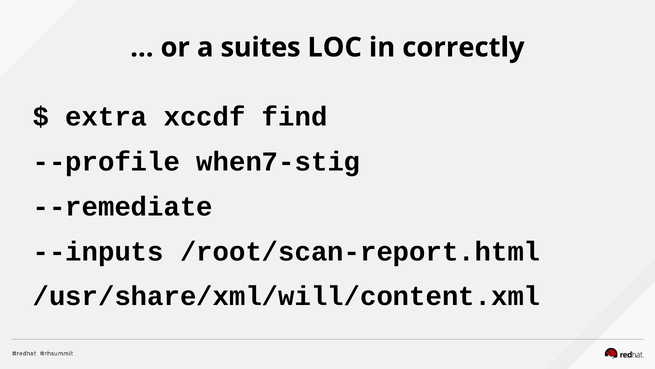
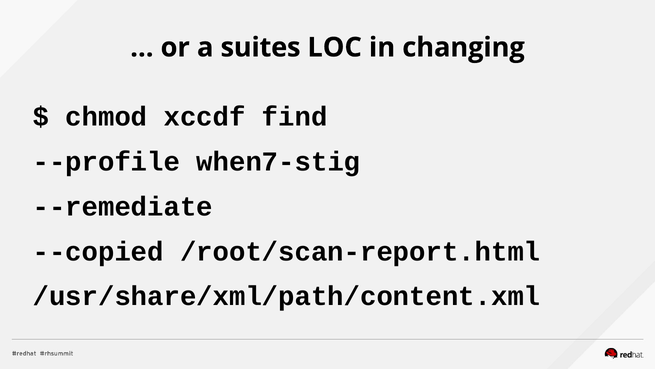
correctly: correctly -> changing (464, 47)
extra: extra -> chmod (106, 117)
--inputs: --inputs -> --copied (98, 251)
/usr/share/xml/will/content.xml: /usr/share/xml/will/content.xml -> /usr/share/xml/path/content.xml (287, 296)
